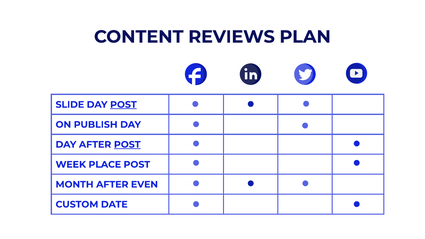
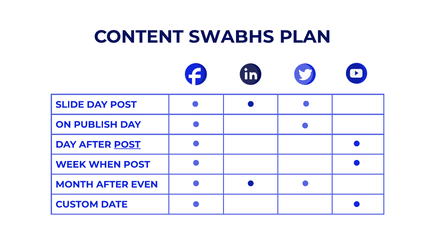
REVIEWS: REVIEWS -> SWABHS (231, 37)
POST underline: present -> none (123, 105)
PLACE: PLACE -> WHEN (105, 165)
